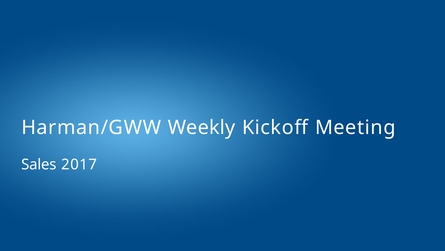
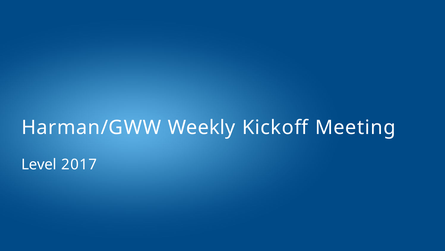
Sales: Sales -> Level (39, 164)
